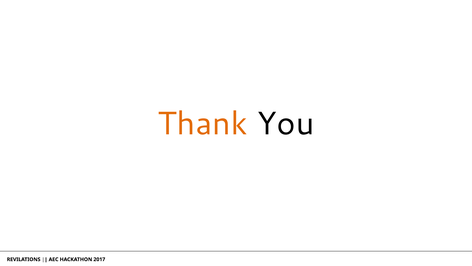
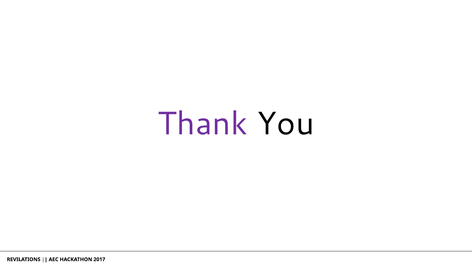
Thank colour: orange -> purple (203, 123)
